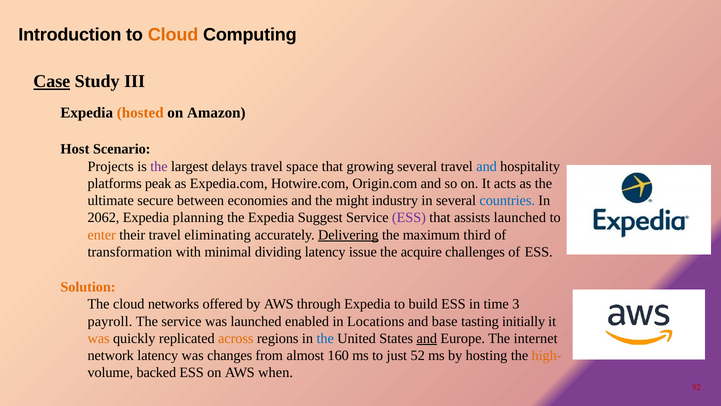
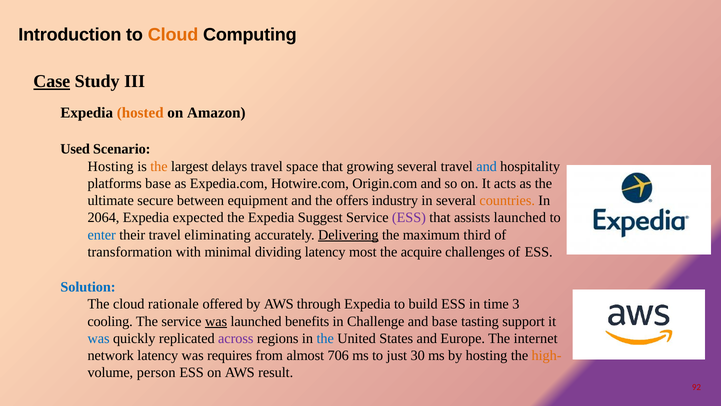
Host: Host -> Used (75, 149)
Projects: Projects -> Hosting (111, 166)
the colour: purple -> orange (159, 166)
platforms peak: peak -> base (158, 183)
economies: economies -> equipment (258, 200)
might: might -> offers (352, 200)
countries colour: blue -> orange (507, 200)
2062: 2062 -> 2064 (103, 218)
planning: planning -> expected (198, 218)
enter colour: orange -> blue (102, 235)
issue: issue -> most (363, 252)
Solution colour: orange -> blue (88, 287)
networks: networks -> rationale (173, 304)
payroll: payroll -> cooling (110, 321)
was underline: none -> present (216, 321)
enabled: enabled -> benefits (307, 321)
Locations: Locations -> Challenge (376, 321)
initially: initially -> support (524, 321)
was colour: orange -> blue (99, 338)
across colour: orange -> purple (236, 338)
and underline: present -> none (427, 338)
changes: changes -> requires (230, 355)
160: 160 -> 706 (338, 355)
52: 52 -> 30 (418, 355)
backed: backed -> person (156, 372)
when: when -> result (276, 372)
